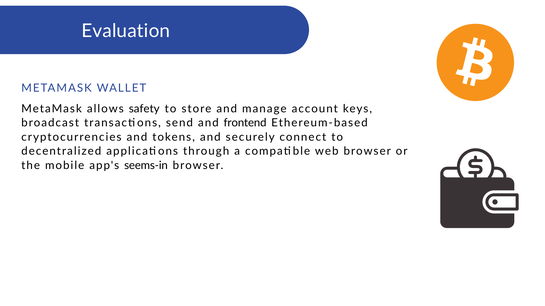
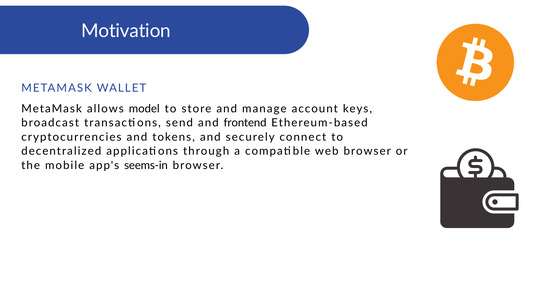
Evaluation: Evaluation -> Motivation (126, 31)
safety: safety -> model (144, 109)
